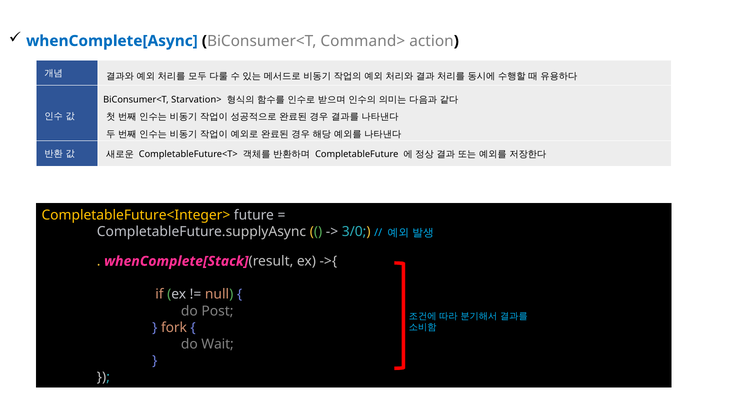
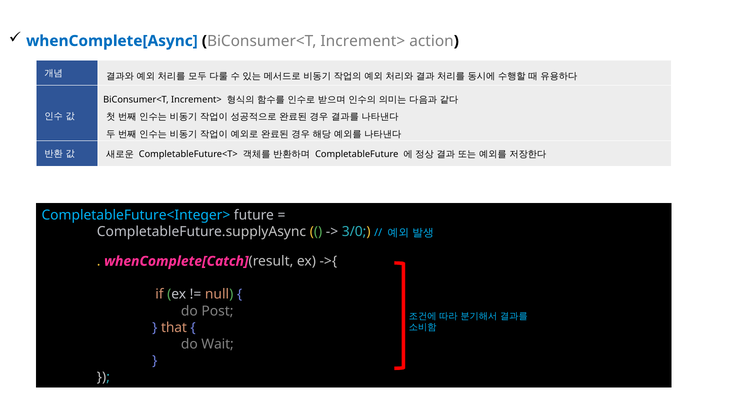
Command>: Command> -> Increment> (363, 41)
Starvation>: Starvation> -> Increment> (196, 100)
CompletableFuture<Integer> colour: yellow -> light blue (136, 215)
whenComplete[Stack: whenComplete[Stack -> whenComplete[Catch (176, 261)
fork: fork -> that (174, 328)
